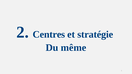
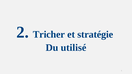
Centres: Centres -> Tricher (49, 35)
même: même -> utilisé (74, 48)
